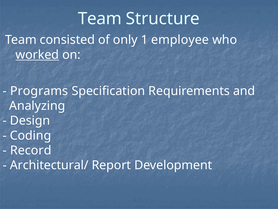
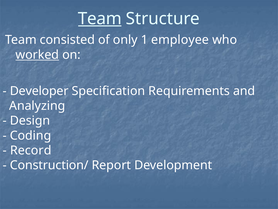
Team underline: none -> present (100, 19)
Programs: Programs -> Developer (39, 91)
Architectural/: Architectural/ -> Construction/ (49, 165)
